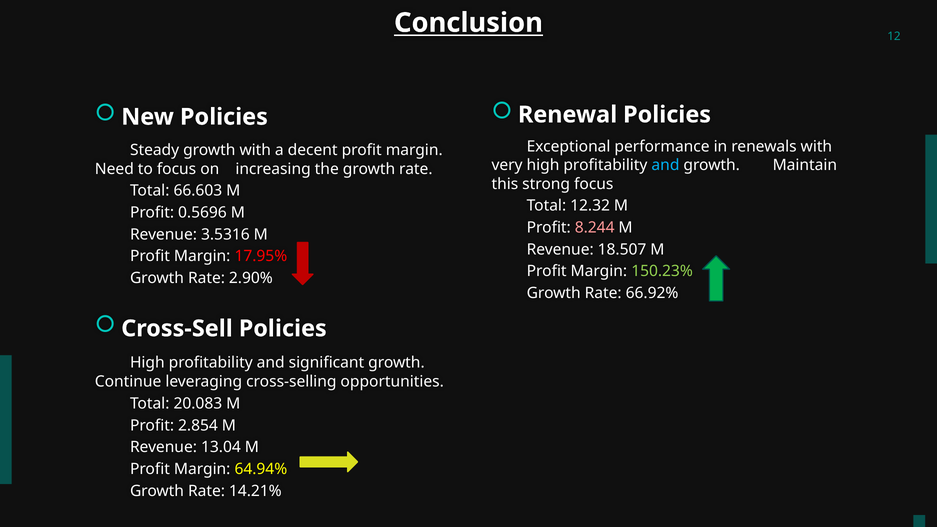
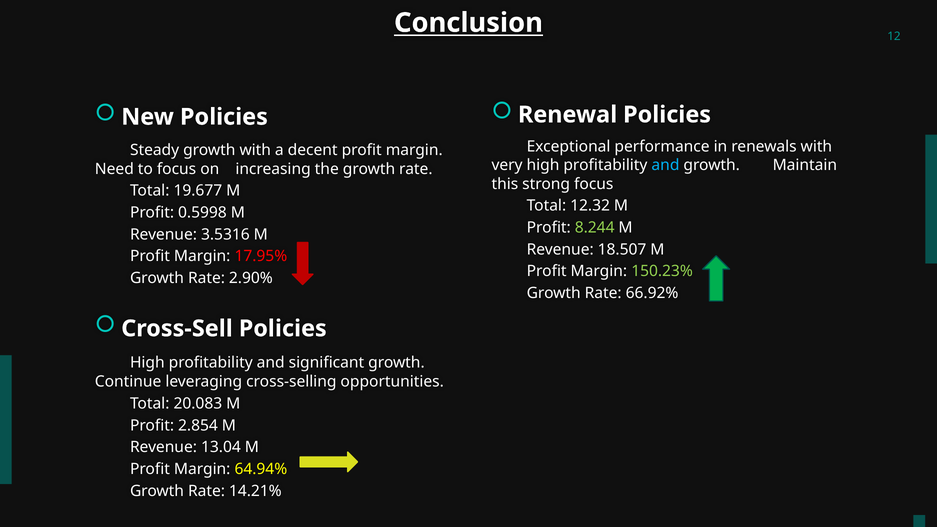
66.603: 66.603 -> 19.677 (198, 191)
0.5696: 0.5696 -> 0.5998 (202, 213)
8.244 colour: pink -> light green (595, 228)
